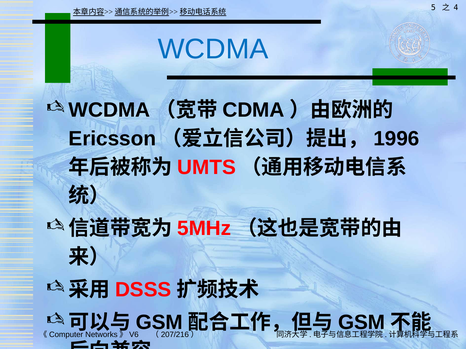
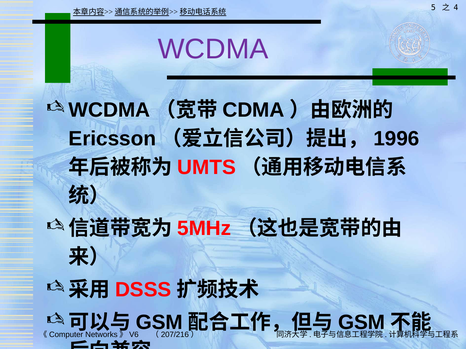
WCDMA colour: blue -> purple (213, 49)
